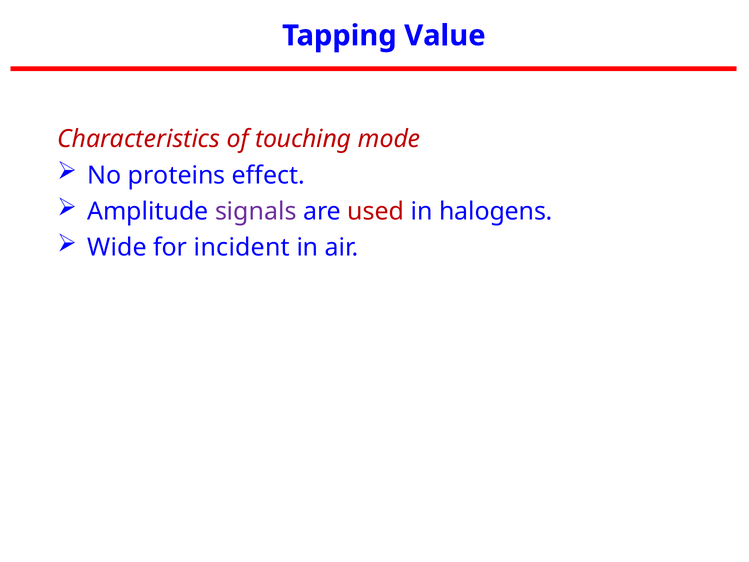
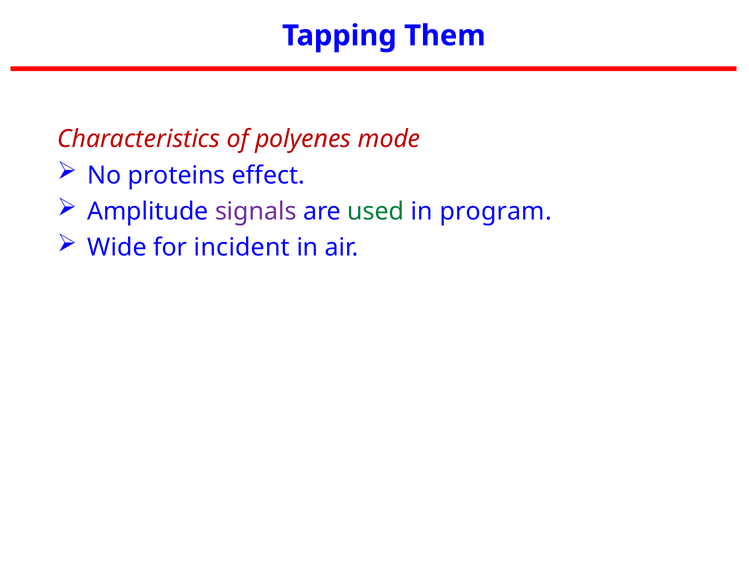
Value: Value -> Them (445, 36)
touching: touching -> polyenes (303, 139)
used colour: red -> green (376, 211)
halogens: halogens -> program (496, 211)
